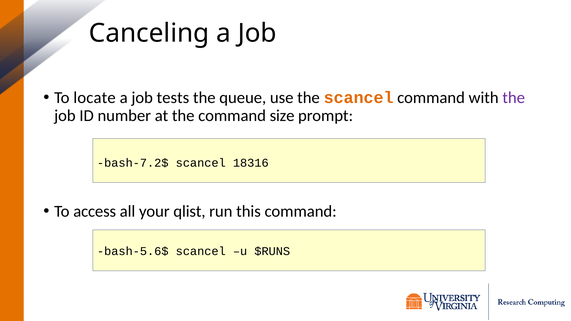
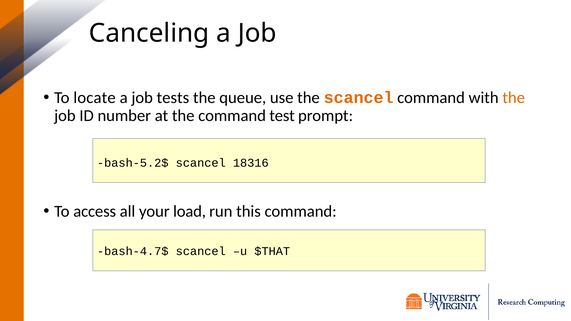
the colour: purple -> orange (514, 98)
size: size -> test (282, 116)
bash-7.2$: bash-7.2$ -> bash-5.2$ (133, 163)
qlist: qlist -> load (190, 211)
bash-5.6$: bash-5.6$ -> bash-4.7$ (133, 251)
$RUNS: $RUNS -> $THAT (272, 251)
